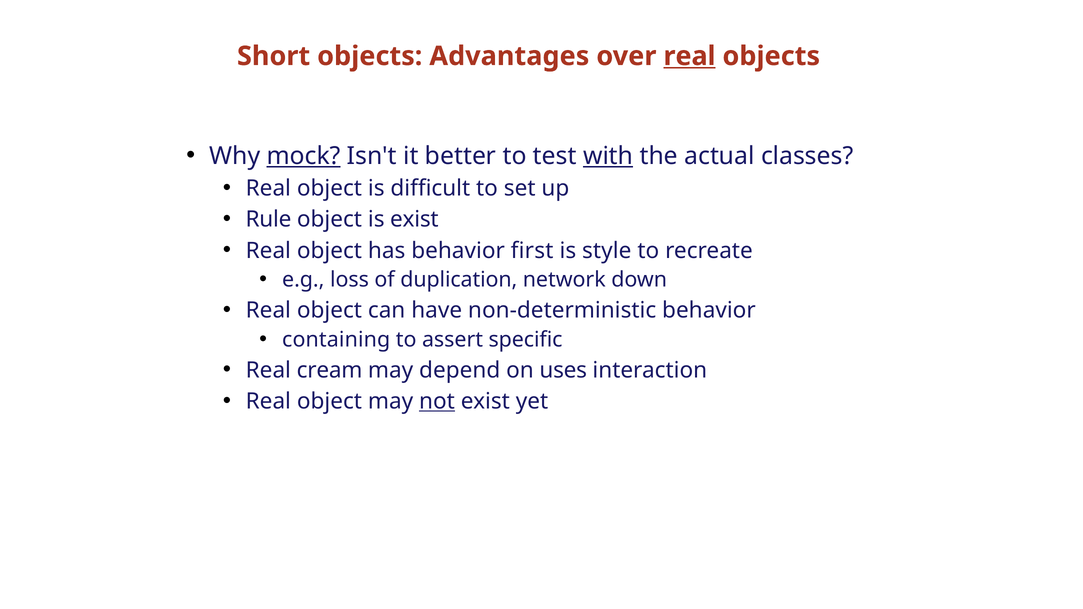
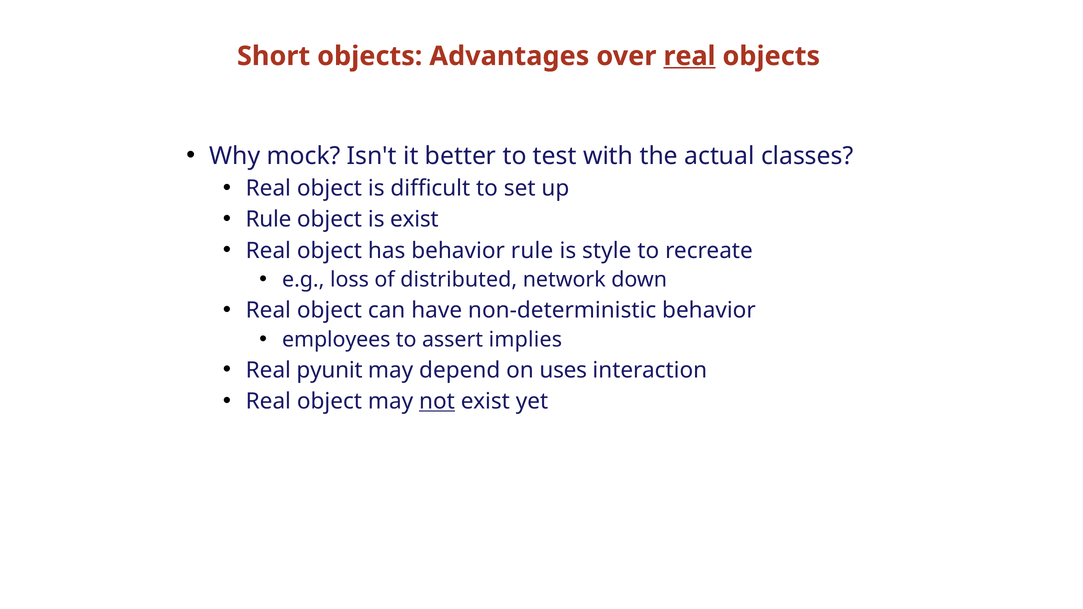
mock underline: present -> none (304, 156)
with underline: present -> none (608, 156)
behavior first: first -> rule (532, 251)
duplication: duplication -> distributed (459, 280)
containing: containing -> employees (336, 340)
specific: specific -> implies (525, 340)
cream: cream -> pyunit (330, 370)
